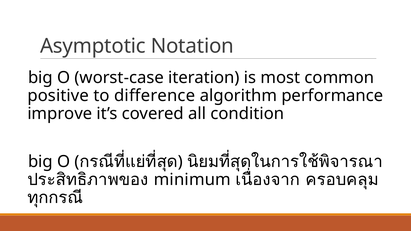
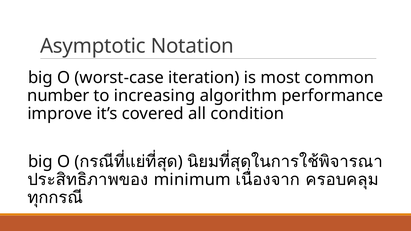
positive: positive -> number (58, 96)
difference: difference -> increasing (155, 96)
